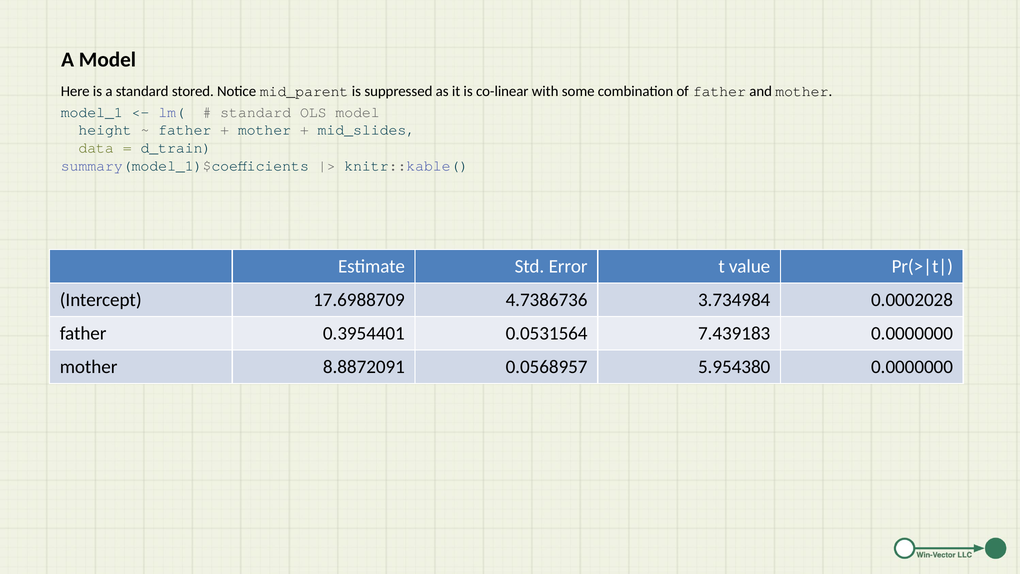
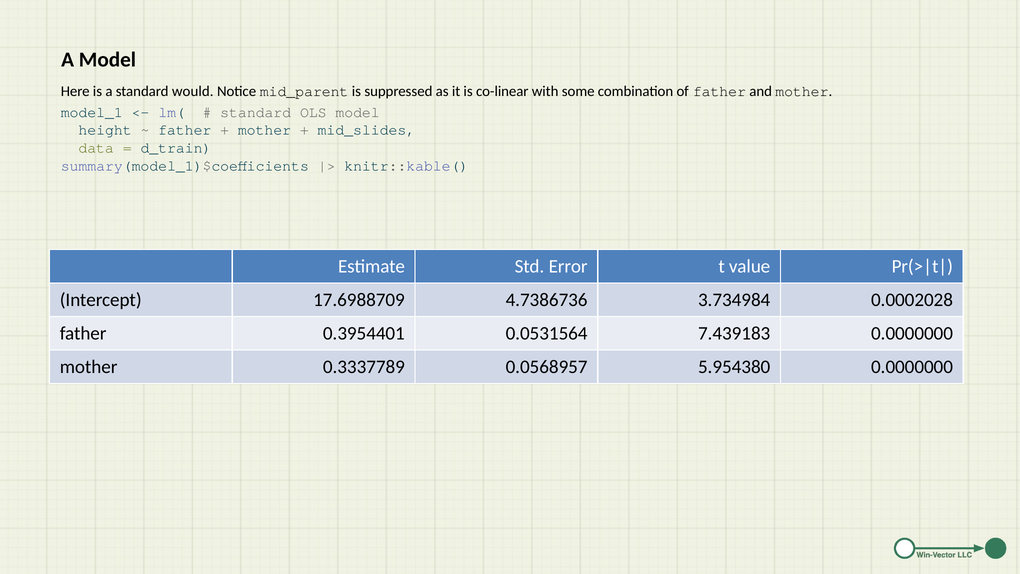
stored: stored -> would (193, 91)
8.8872091: 8.8872091 -> 0.3337789 (364, 367)
